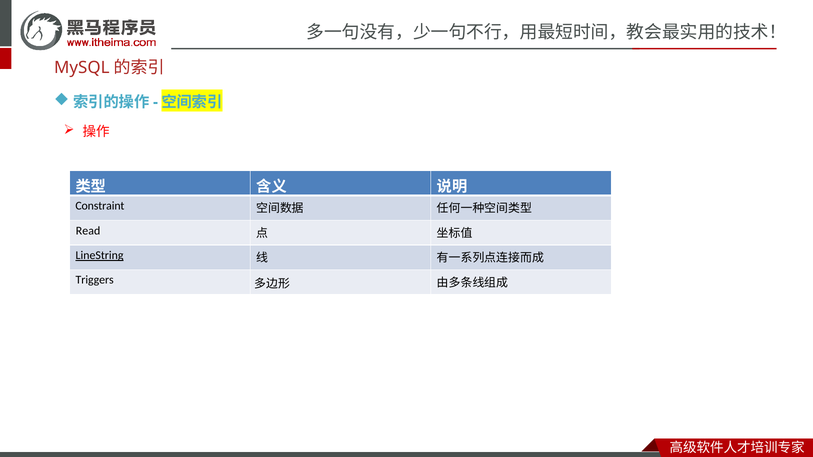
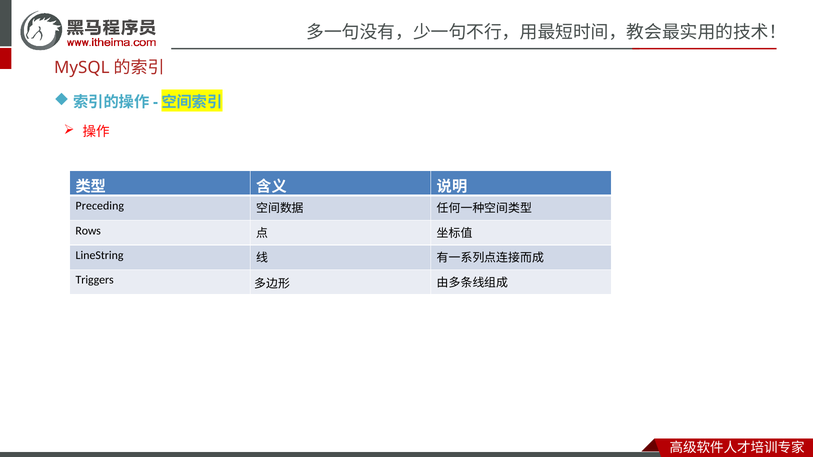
Constraint: Constraint -> Preceding (100, 206)
Read: Read -> Rows (88, 231)
LineString underline: present -> none (100, 256)
